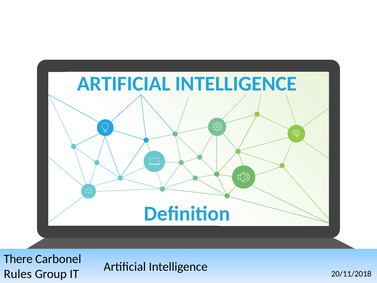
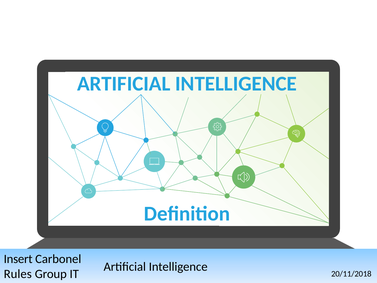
There: There -> Insert (18, 259)
